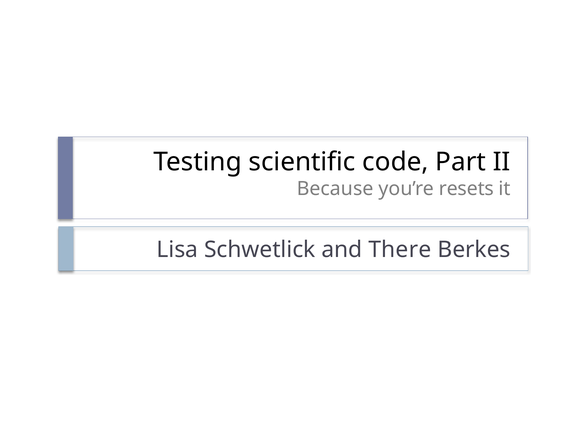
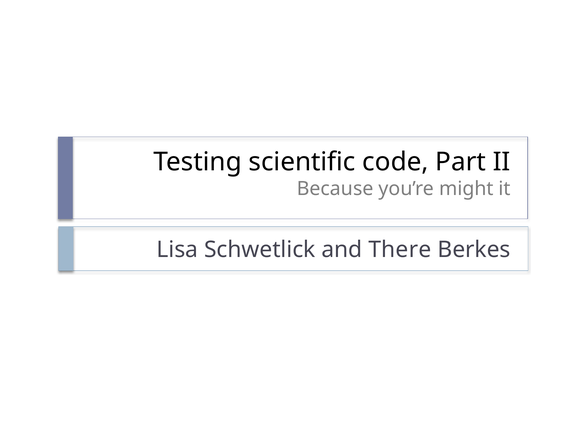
resets: resets -> might (466, 189)
